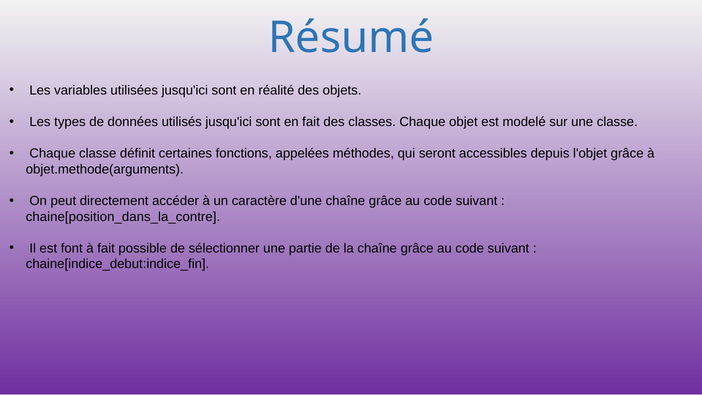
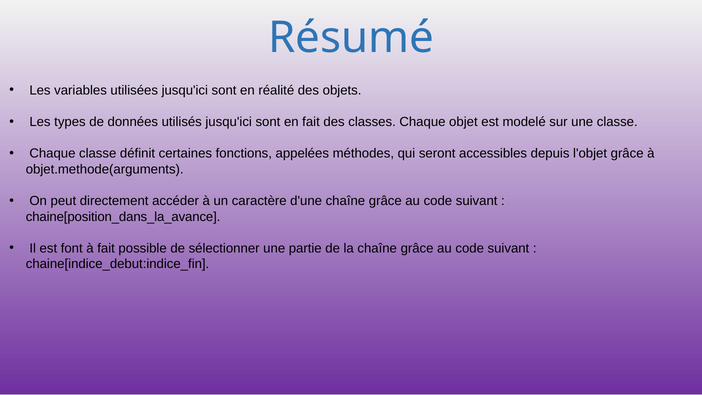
chaine[position_dans_la_contre: chaine[position_dans_la_contre -> chaine[position_dans_la_avance (123, 217)
